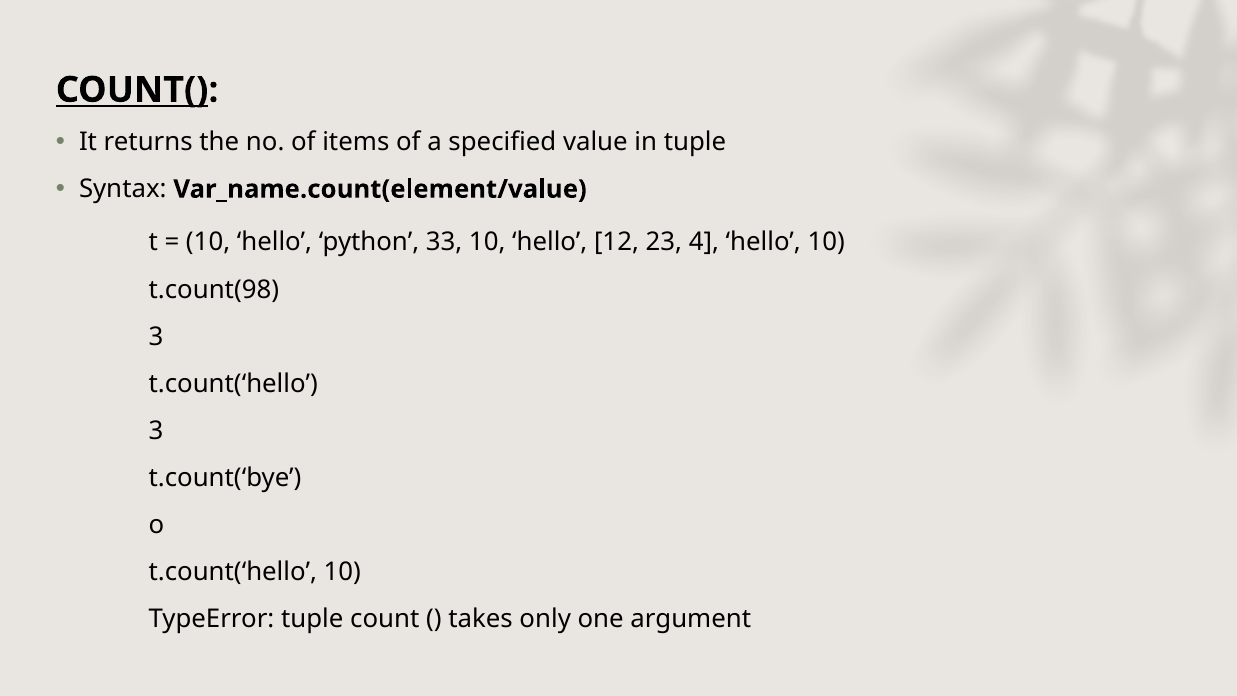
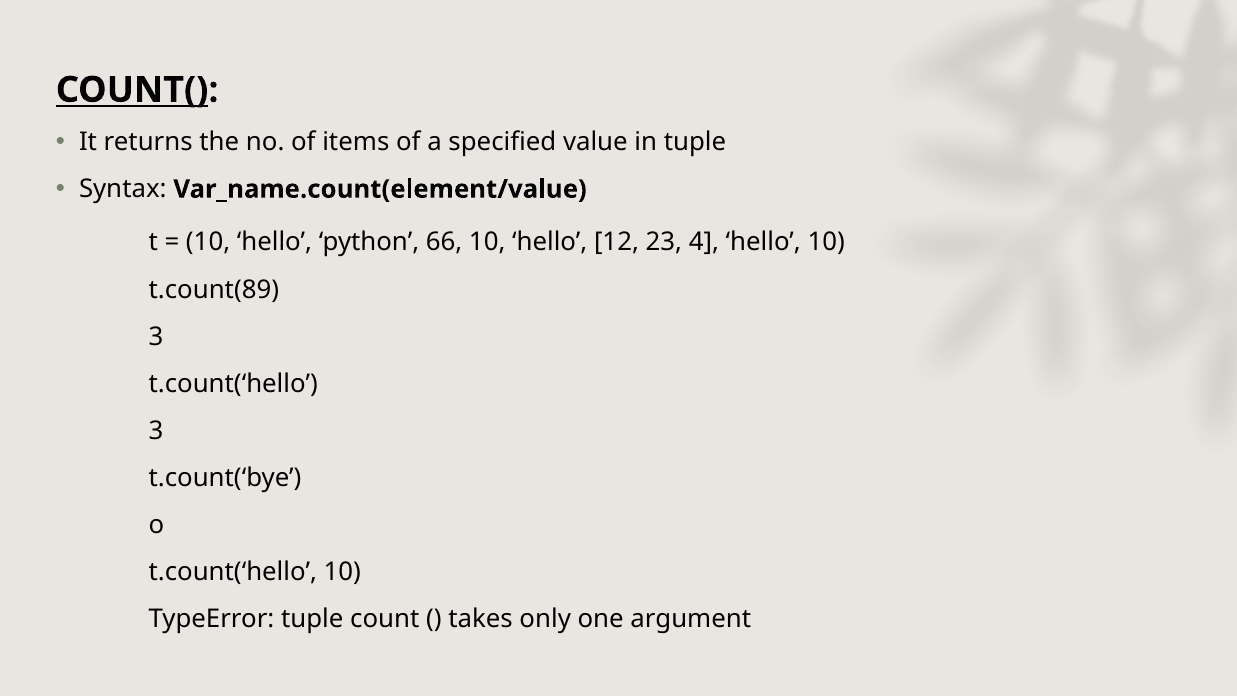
33: 33 -> 66 (444, 242)
t.count(98: t.count(98 -> t.count(89 (214, 290)
